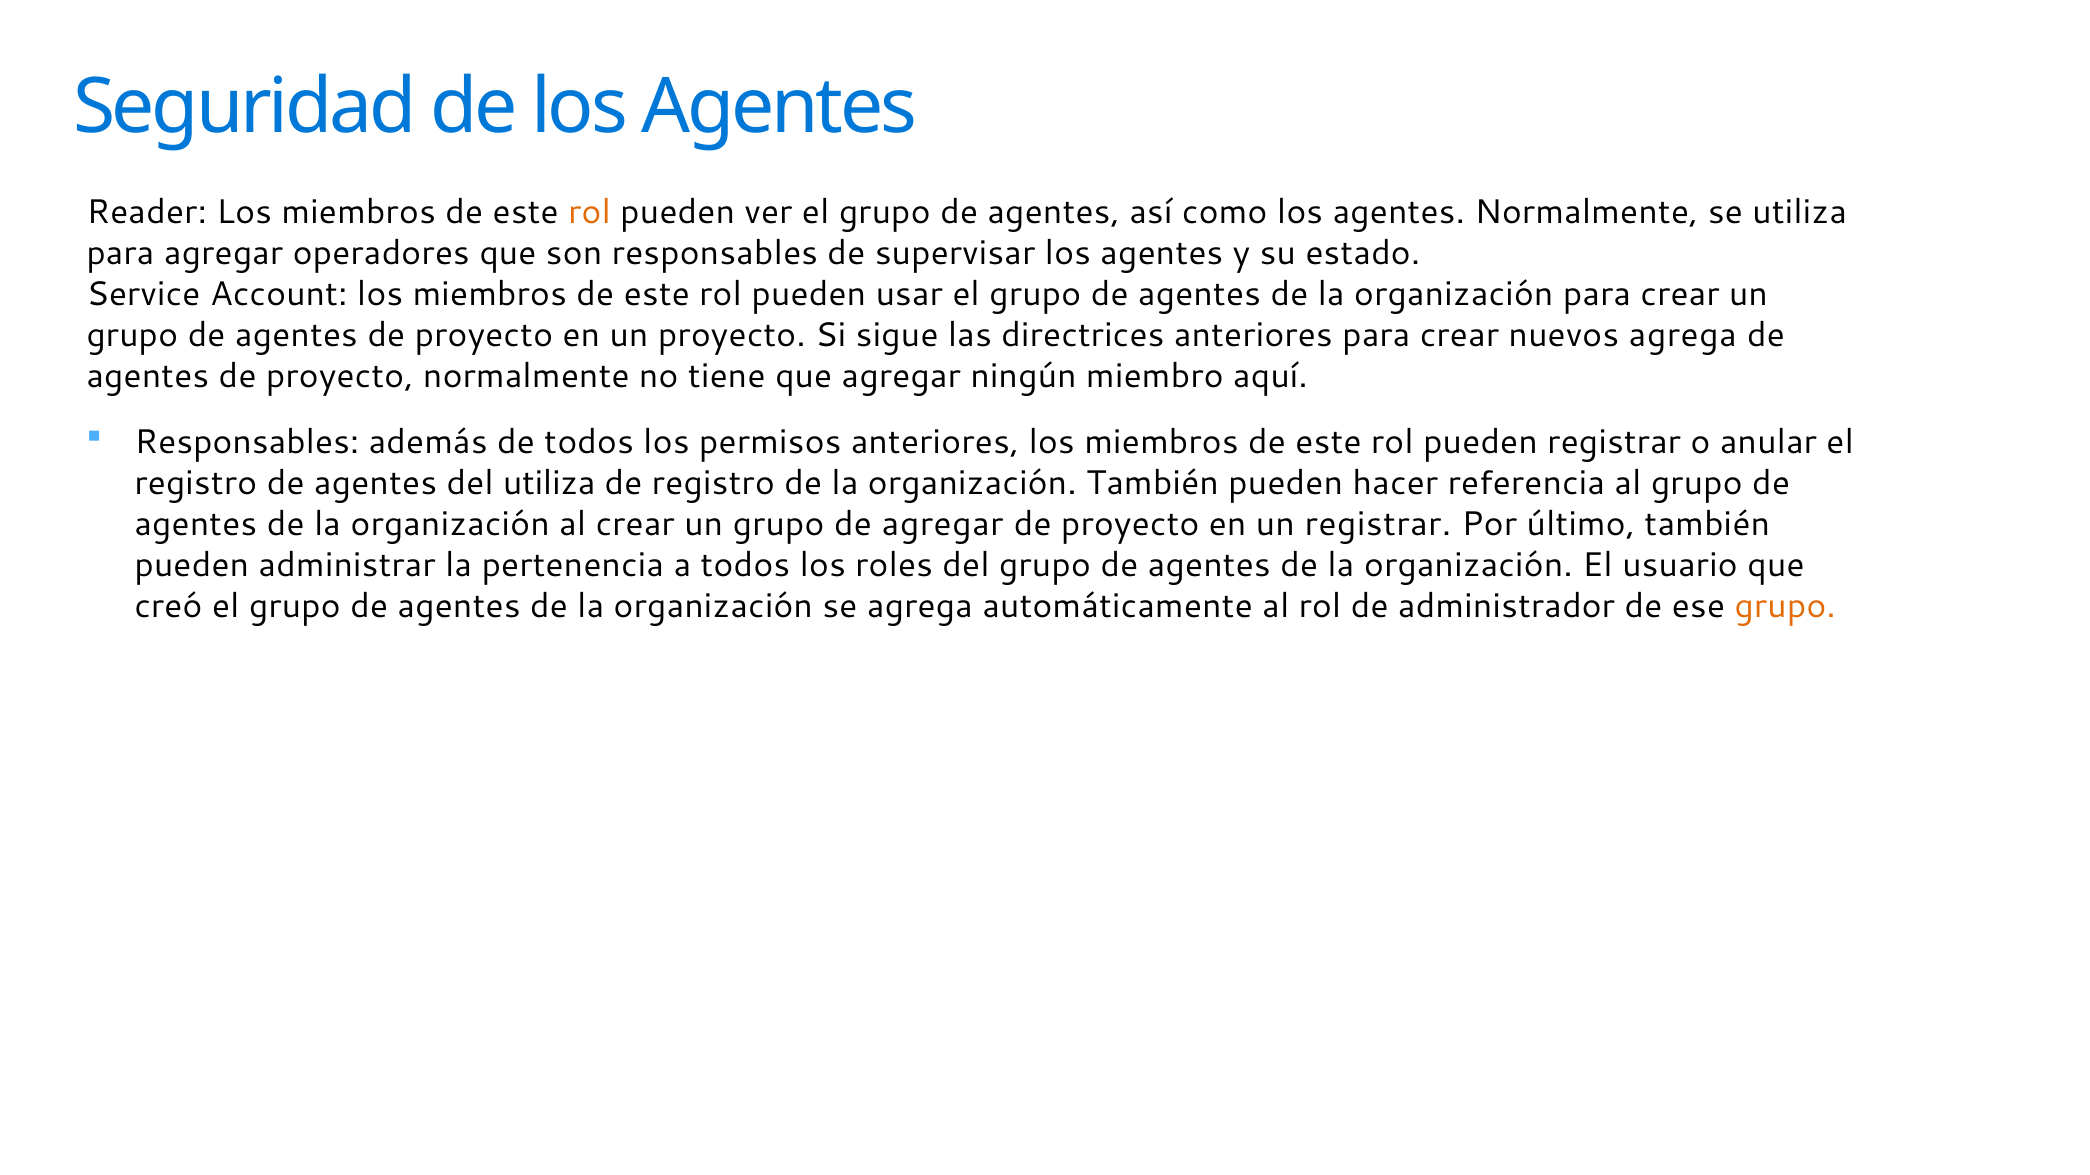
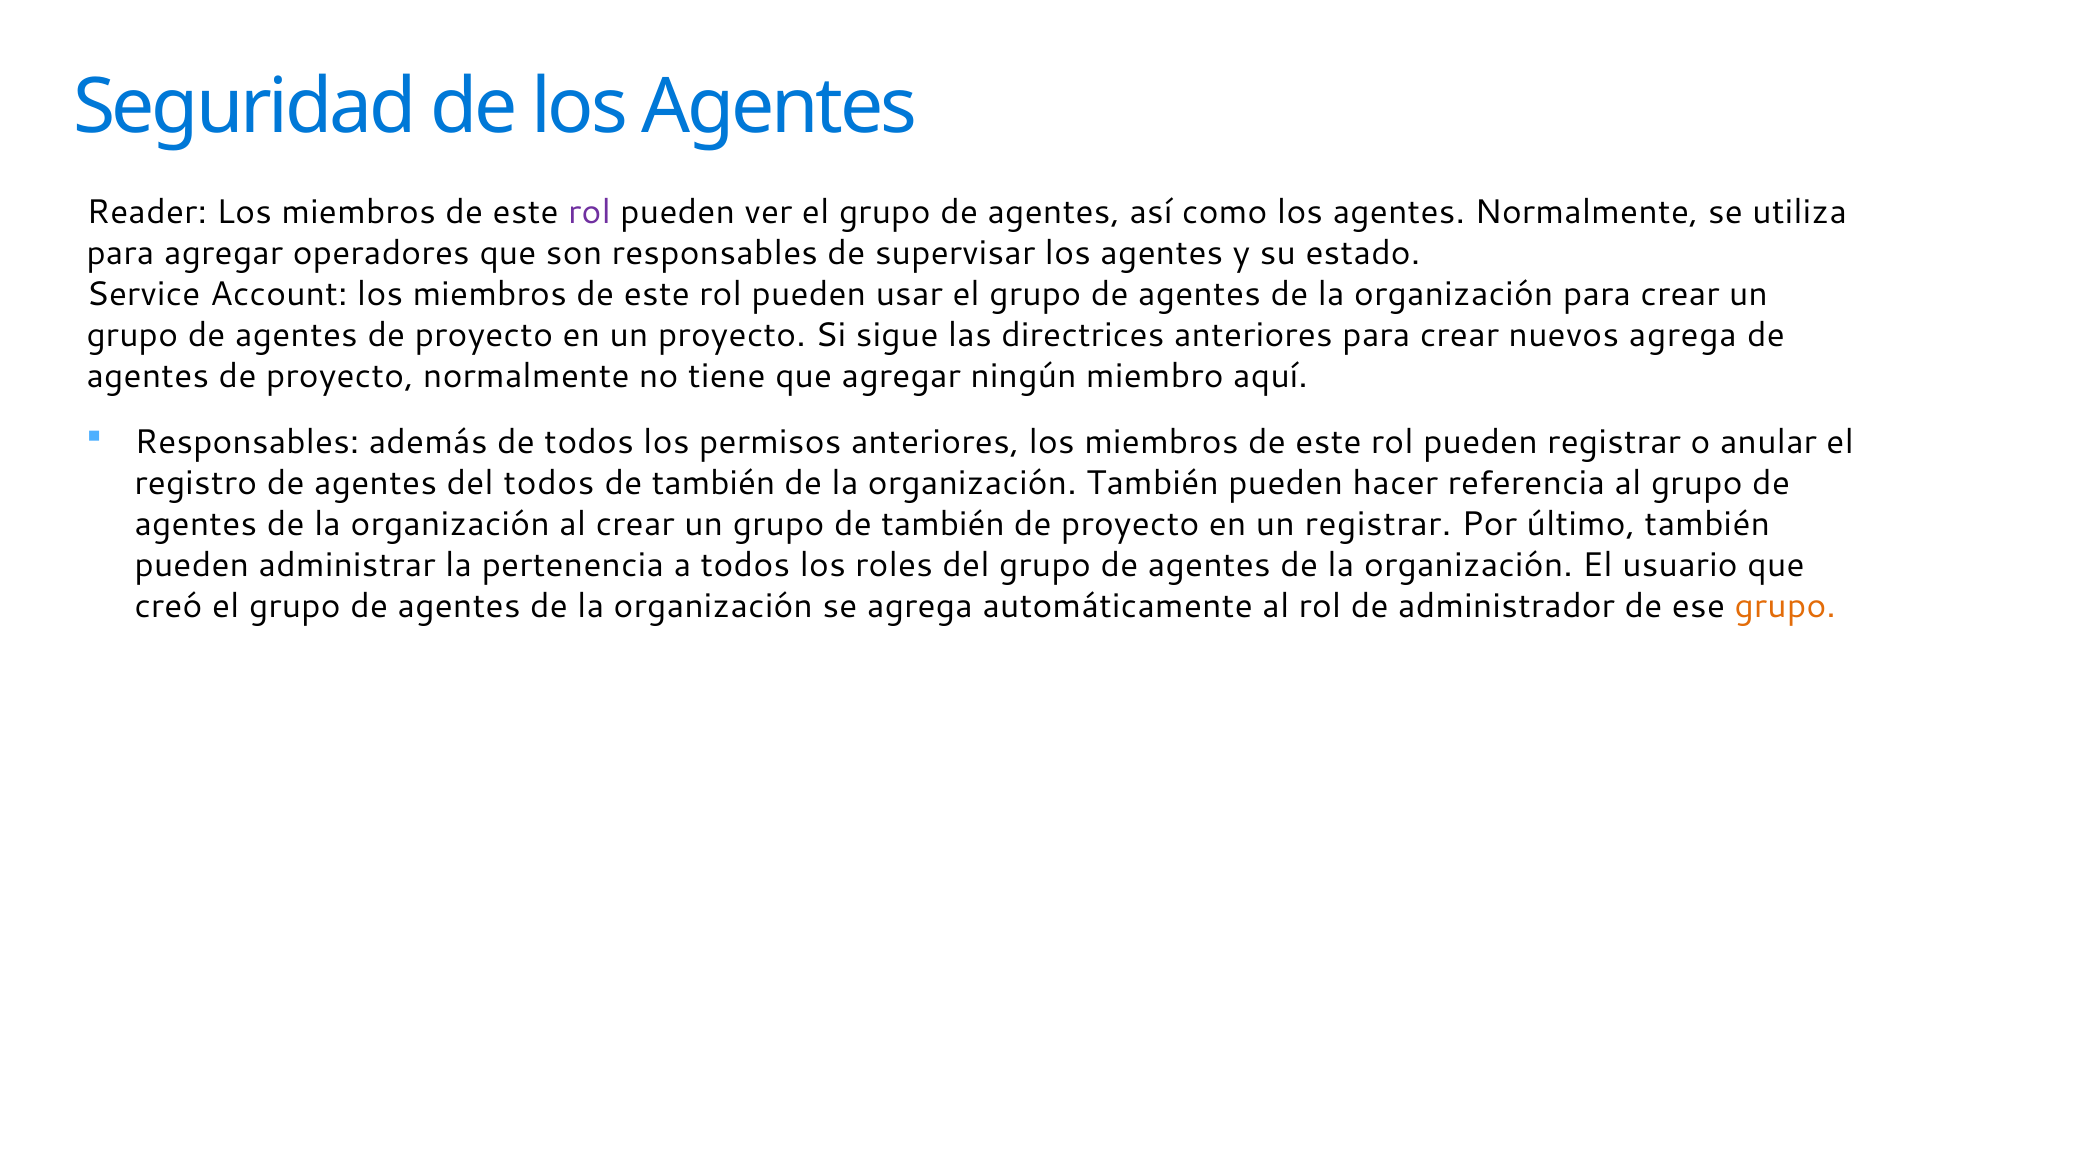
rol colour: orange -> purple (590, 212)
del utiliza: utiliza -> todos (549, 484)
registro: registro -> también (713, 484)
grupo de agregar: agregar -> también (943, 525)
